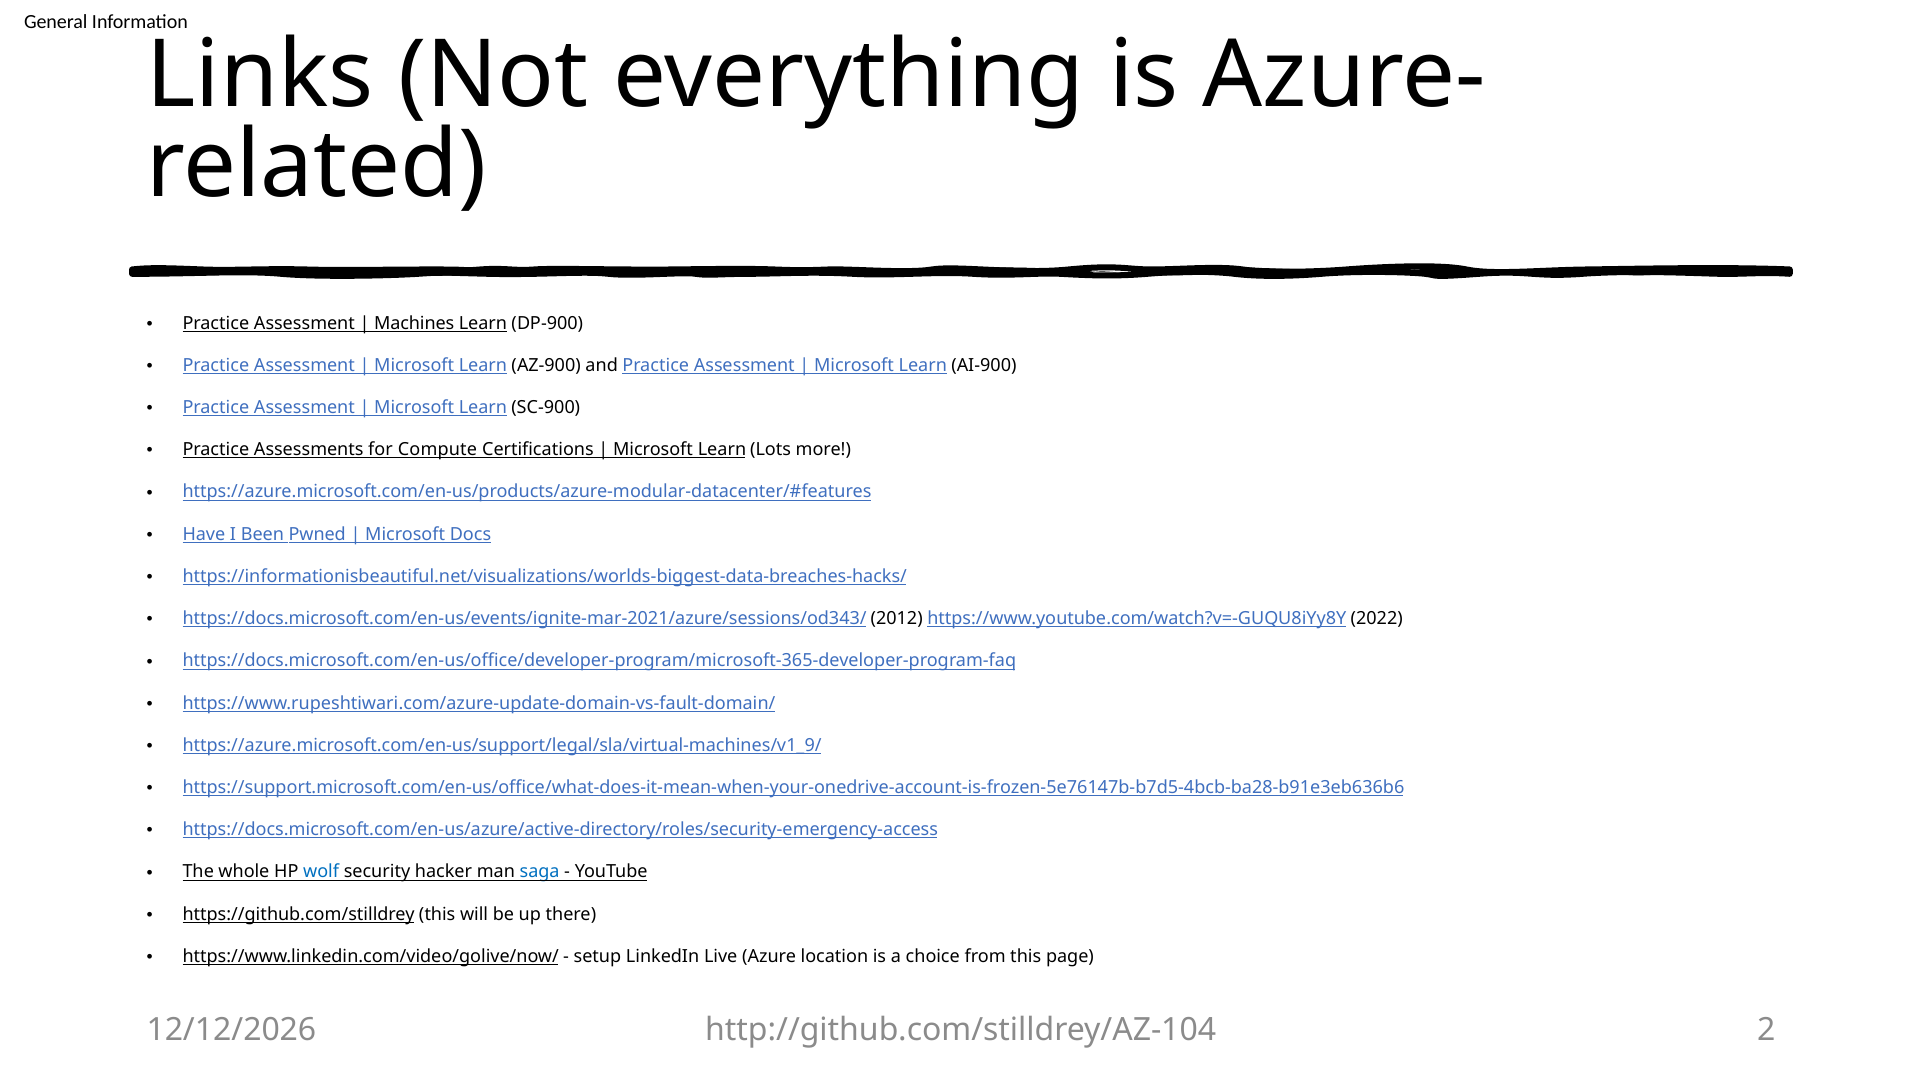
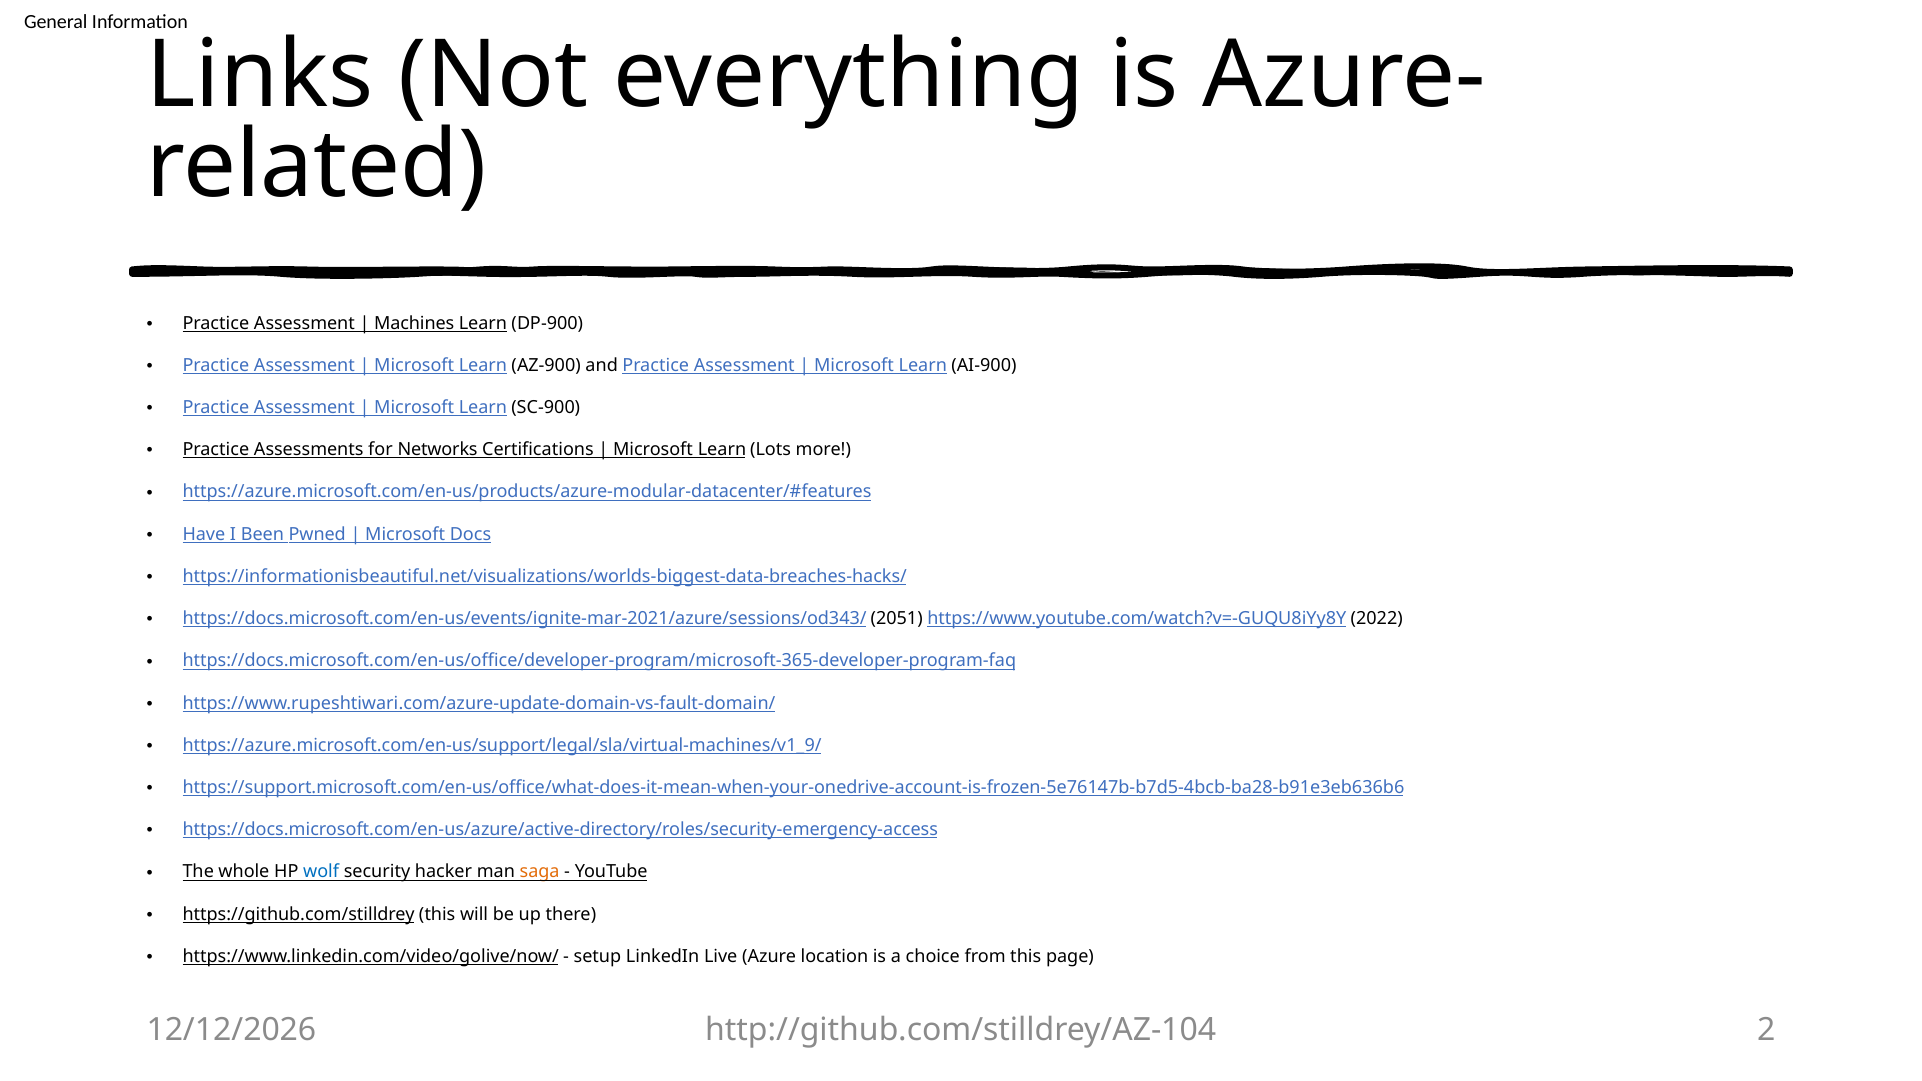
Compute: Compute -> Networks (438, 450)
2012: 2012 -> 2051 (897, 619)
saga colour: blue -> orange (540, 872)
